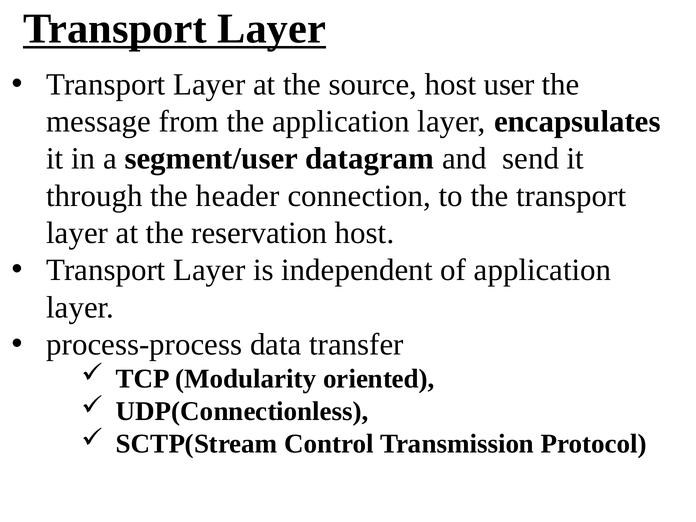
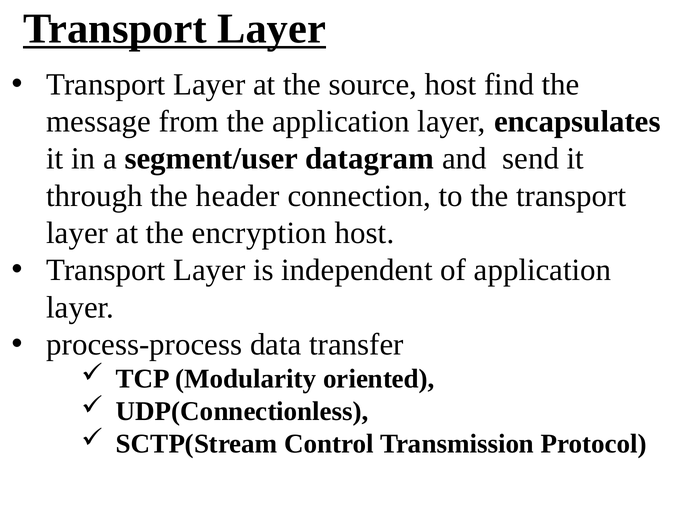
user: user -> find (509, 85)
reservation: reservation -> encryption (259, 233)
